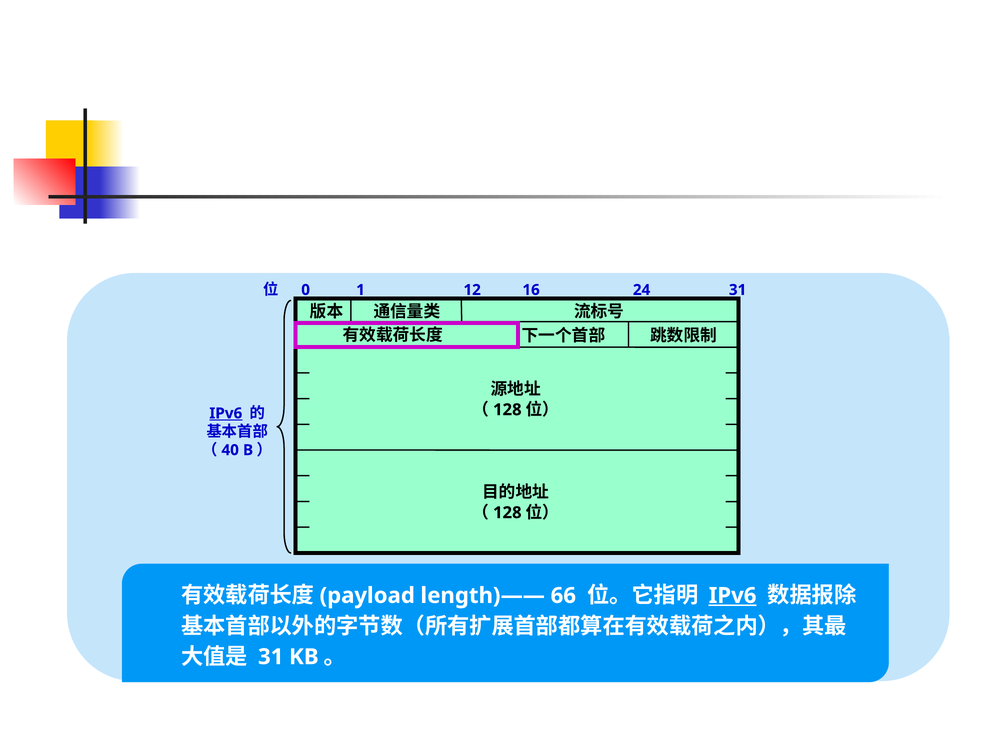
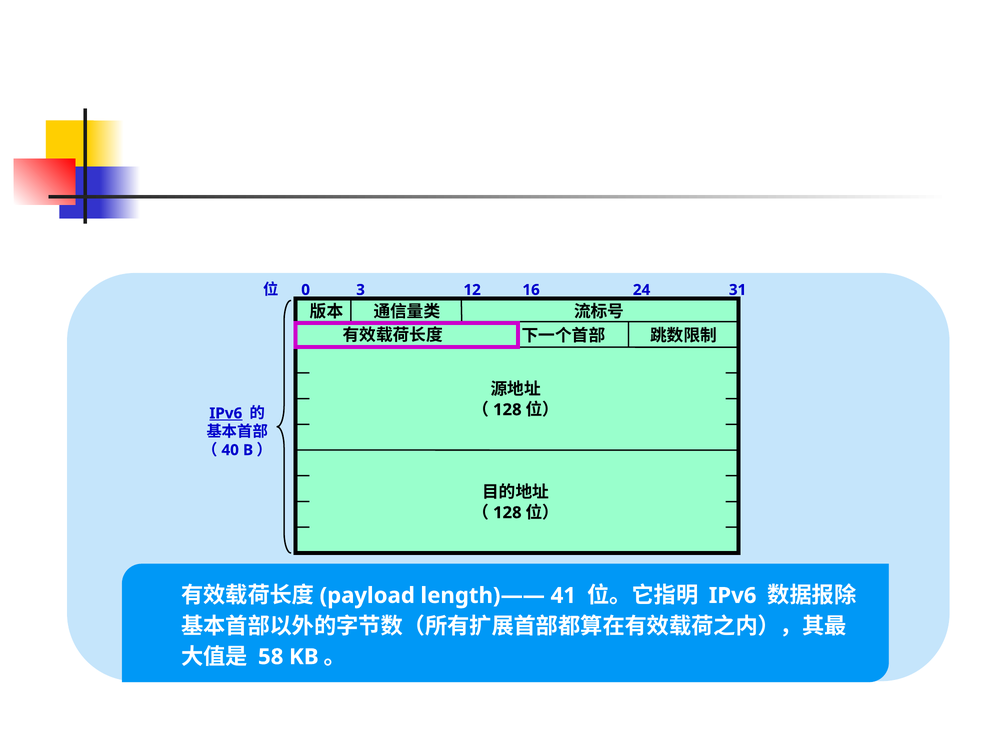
1: 1 -> 3 (361, 290)
66: 66 -> 41 (563, 596)
IPv6 underline: present -> none (733, 596)
31: 31 -> 58 (271, 657)
